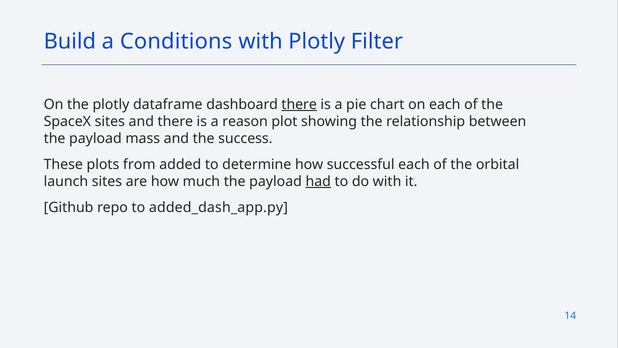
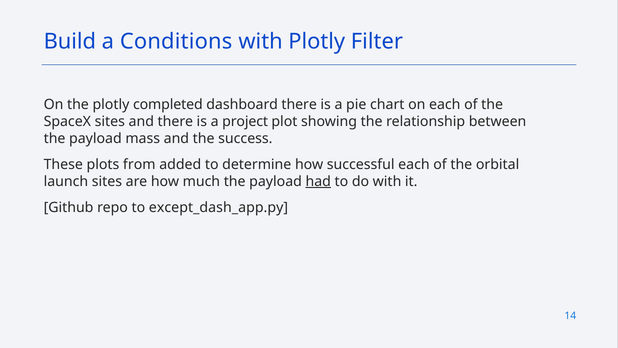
dataframe: dataframe -> completed (168, 104)
there underline: present -> none (299, 104)
reason: reason -> project (245, 121)
added_dash_app.py: added_dash_app.py -> except_dash_app.py (218, 207)
